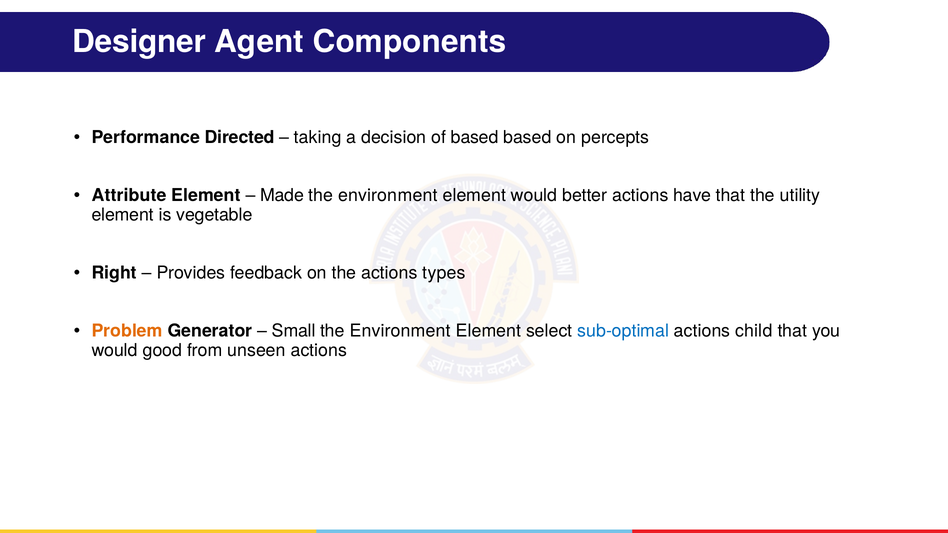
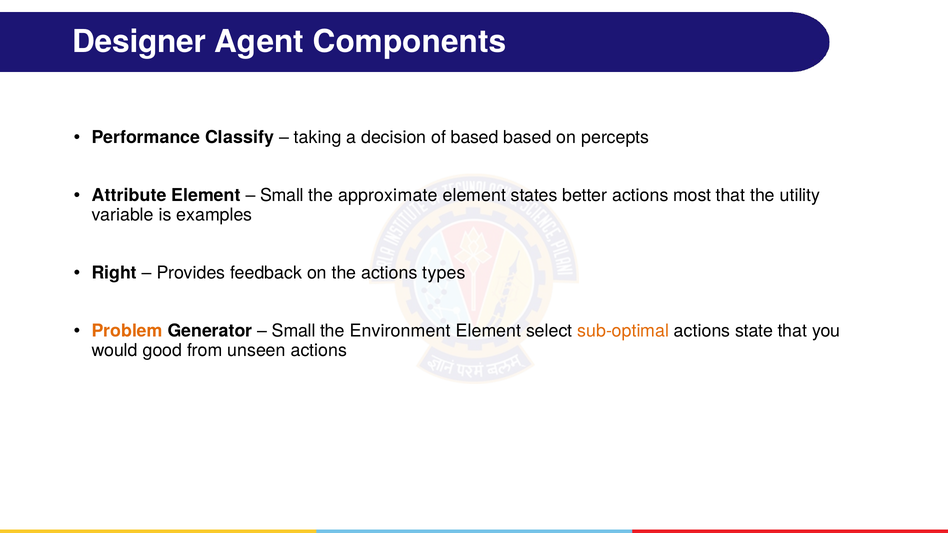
Directed: Directed -> Classify (240, 137)
Made: Made -> Small (282, 196)
environment: environment -> approximate (388, 196)
element would: would -> states (534, 196)
have: have -> most (692, 196)
element: element -> variable (123, 215)
vegetable: vegetable -> examples (214, 215)
sub-optimal colour: blue -> orange (623, 331)
child: child -> state (754, 331)
